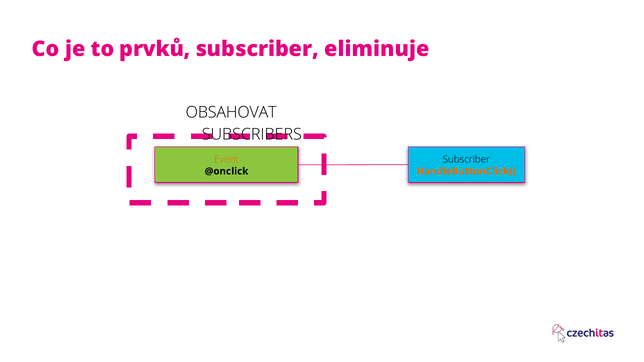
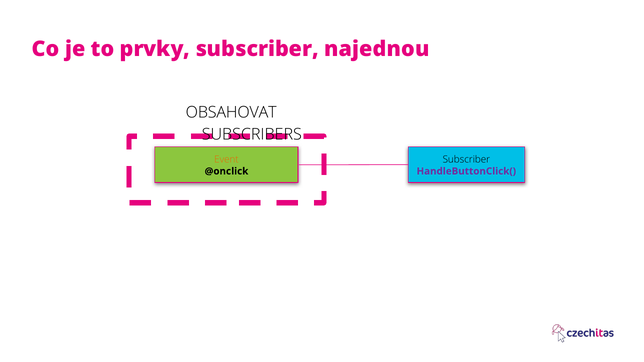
prvků: prvků -> prvky (155, 49)
eliminuje: eliminuje -> najednou (377, 49)
HandleButtonClick( colour: orange -> purple (466, 171)
